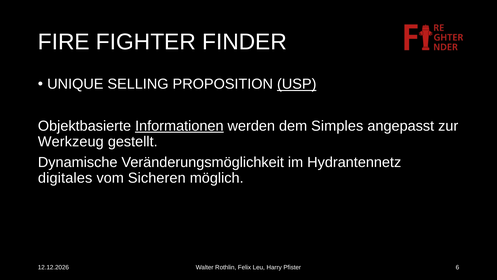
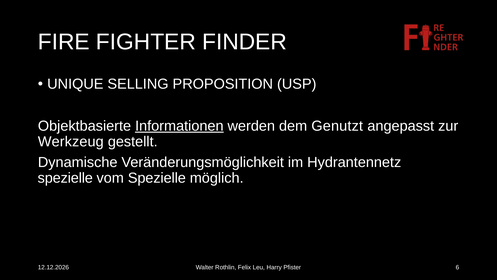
USP underline: present -> none (297, 84)
Simples: Simples -> Genutzt (337, 126)
digitales: digitales -> spezielle (65, 178)
vom Sicheren: Sicheren -> Spezielle (157, 178)
